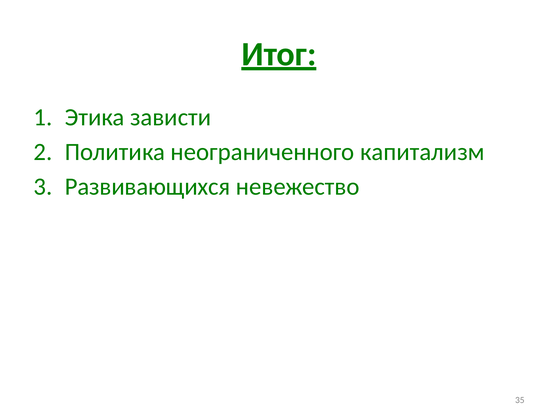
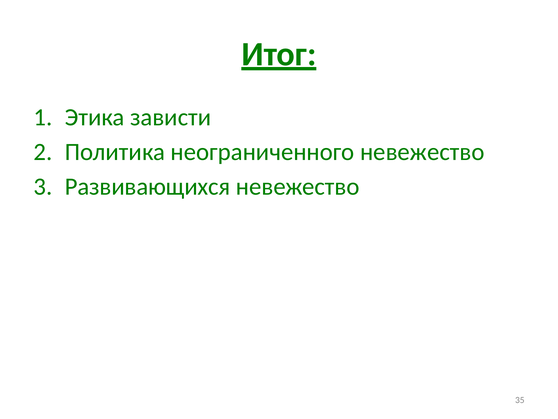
неограниченного капитализм: капитализм -> невежество (422, 152)
